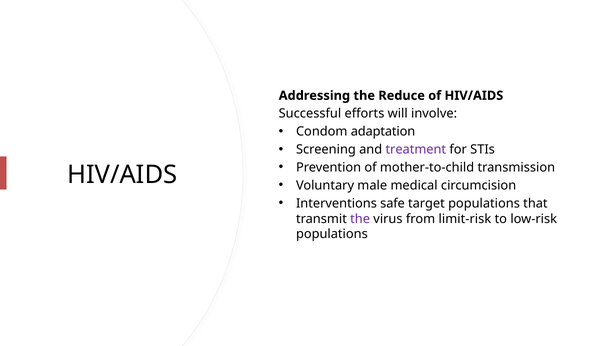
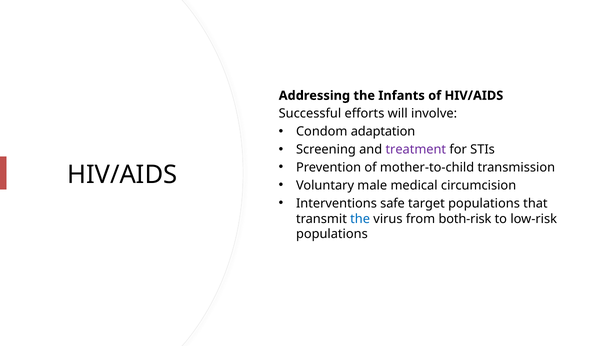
Reduce: Reduce -> Infants (402, 96)
the colour: purple -> blue (360, 219)
limit-risk: limit-risk -> both-risk (465, 219)
